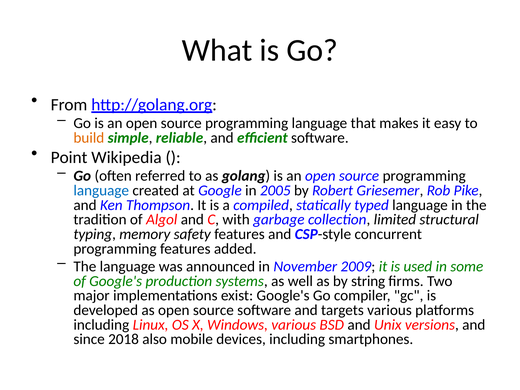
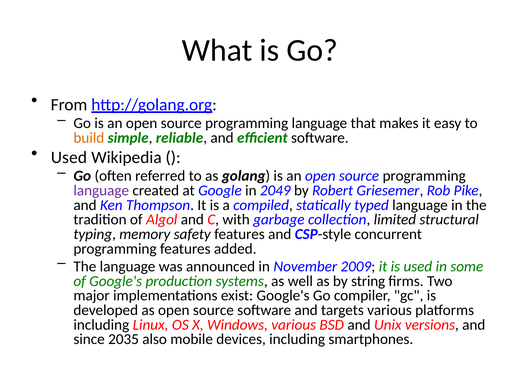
Point: Point -> Used (69, 157)
language colour: blue -> purple (101, 191)
2005: 2005 -> 2049 (275, 191)
2018: 2018 -> 2035 (124, 339)
